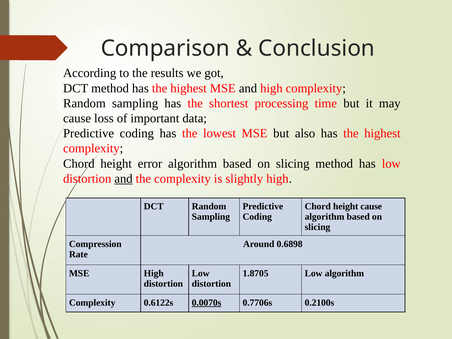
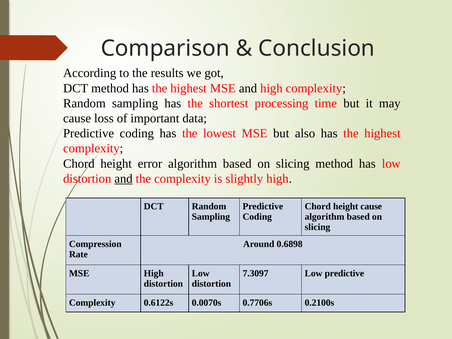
1.8705: 1.8705 -> 7.3097 (256, 273)
Low algorithm: algorithm -> predictive (344, 273)
0.0070s underline: present -> none (207, 303)
